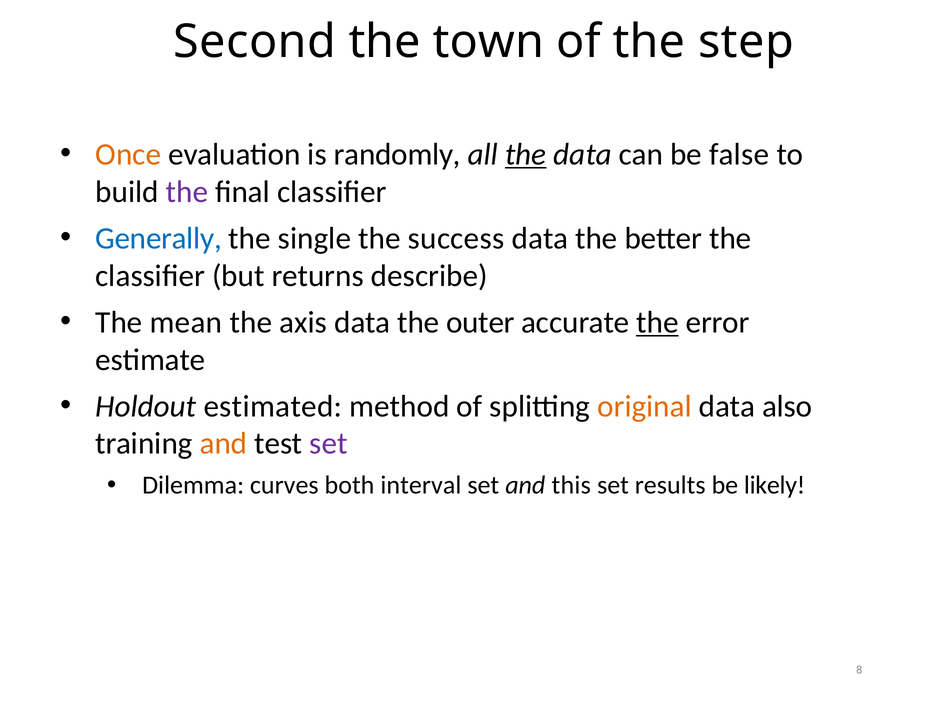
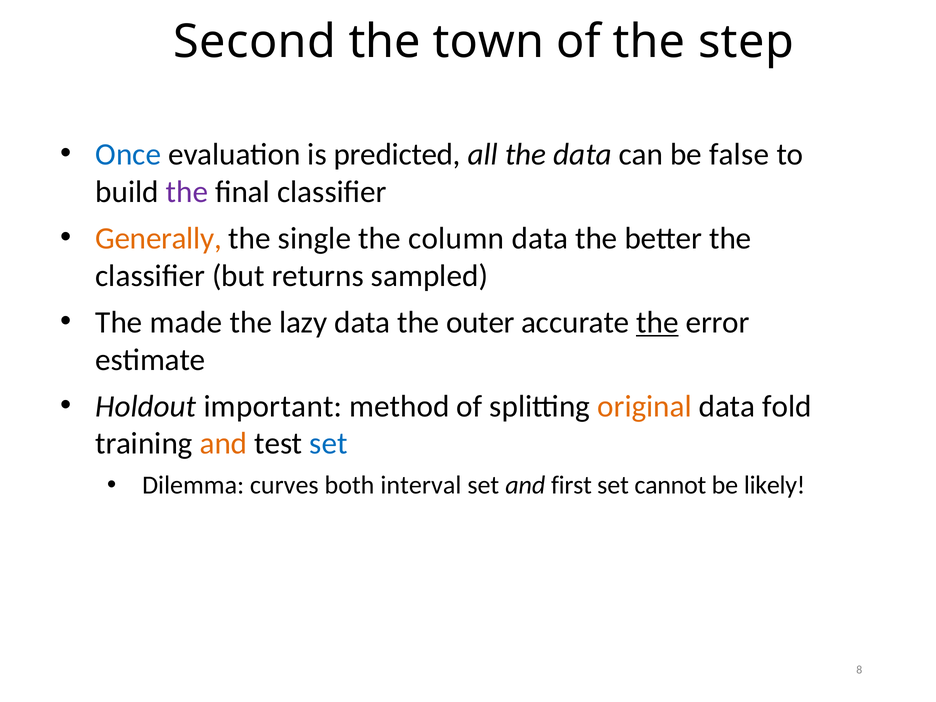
Once colour: orange -> blue (128, 154)
randomly: randomly -> predicted (397, 154)
the underline: present -> none (526, 154)
Generally colour: blue -> orange (159, 238)
success: success -> column (456, 238)
describe: describe -> sampled (429, 276)
mean: mean -> made (186, 322)
axis: axis -> lazy (303, 322)
estimated: estimated -> important (273, 406)
also: also -> fold (787, 406)
set colour: purple -> blue (328, 444)
this: this -> first (571, 485)
results: results -> cannot (670, 485)
